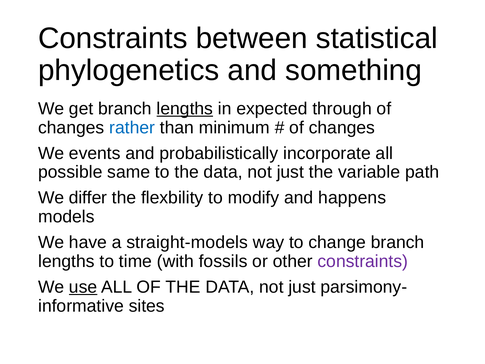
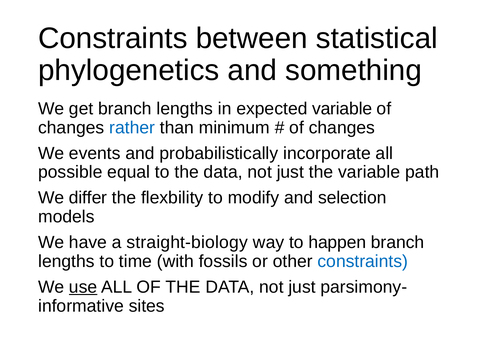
lengths underline: present -> none (185, 109)
expected through: through -> variable (342, 109)
same: same -> equal (129, 172)
happens: happens -> selection (352, 198)
straight-models: straight-models -> straight-biology (187, 242)
change: change -> happen (337, 242)
constraints colour: purple -> blue (363, 261)
